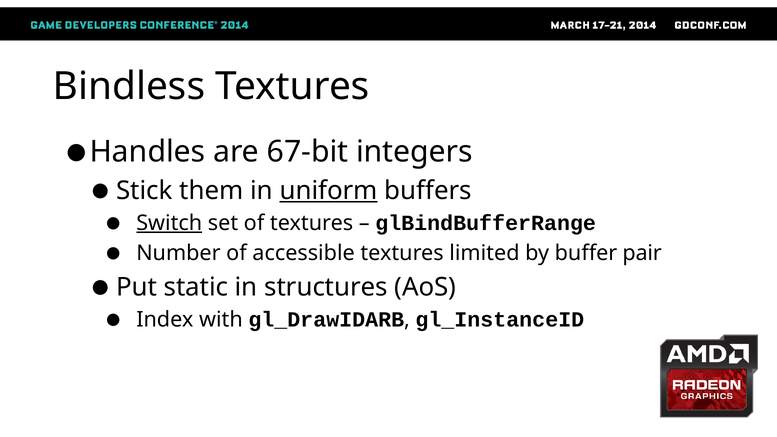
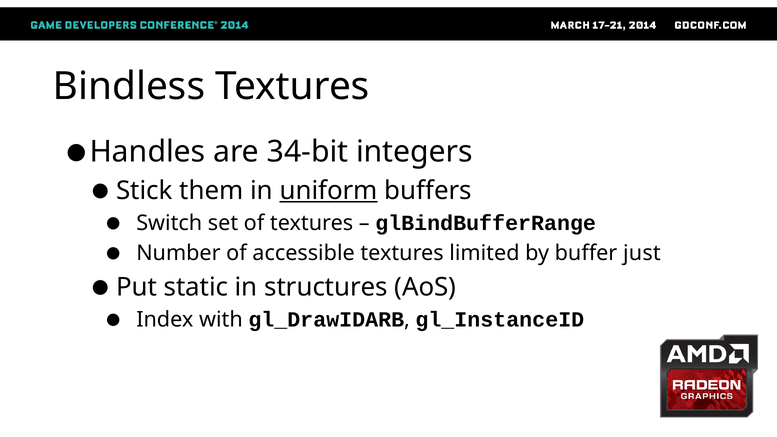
67-bit: 67-bit -> 34-bit (308, 152)
Switch underline: present -> none (169, 223)
pair: pair -> just (642, 253)
